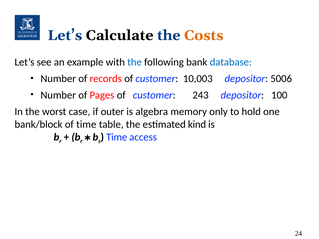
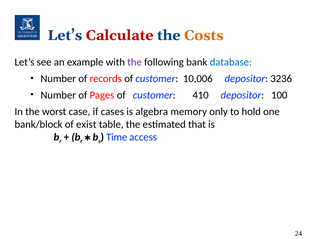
Calculate colour: black -> red (120, 35)
the colour: blue -> purple (135, 62)
10,003: 10,003 -> 10,006 (198, 79)
5006: 5006 -> 3236 (281, 79)
243: 243 -> 410 (201, 95)
outer: outer -> cases (112, 112)
of time: time -> exist (86, 124)
kind: kind -> that (197, 124)
